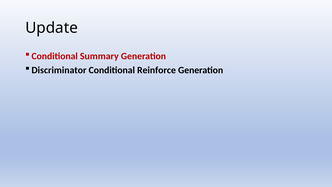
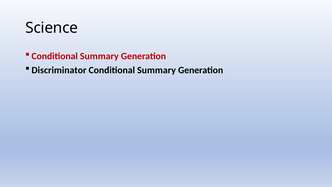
Update: Update -> Science (52, 28)
Reinforce: Reinforce -> Summary (156, 70)
